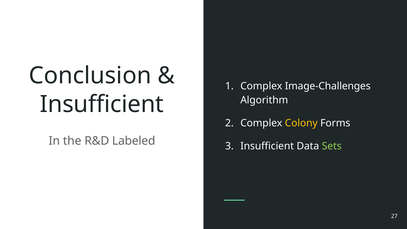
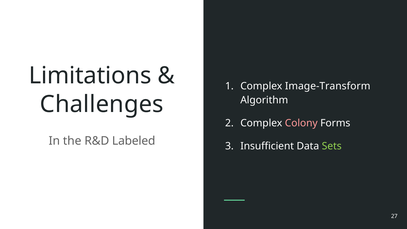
Conclusion: Conclusion -> Limitations (90, 76)
Image-Challenges: Image-Challenges -> Image-Transform (328, 86)
Insufficient: Insufficient -> Challenges (102, 104)
Colony colour: yellow -> pink (301, 123)
